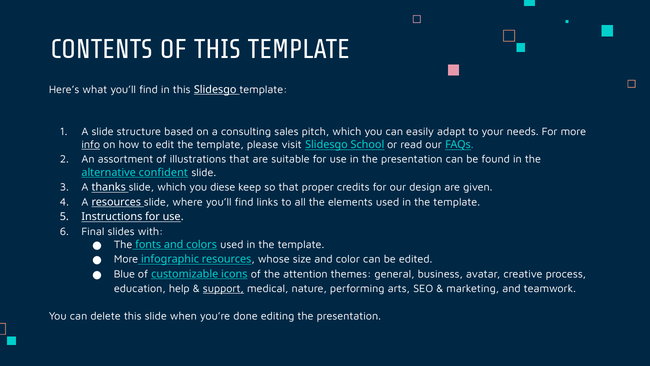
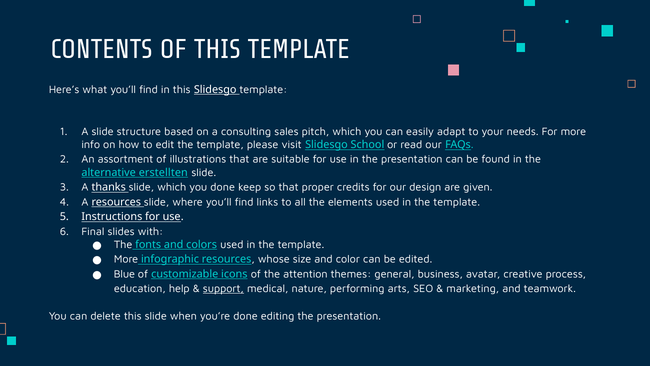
info underline: present -> none (91, 145)
confident: confident -> erstellten (163, 172)
you diese: diese -> done (223, 187)
